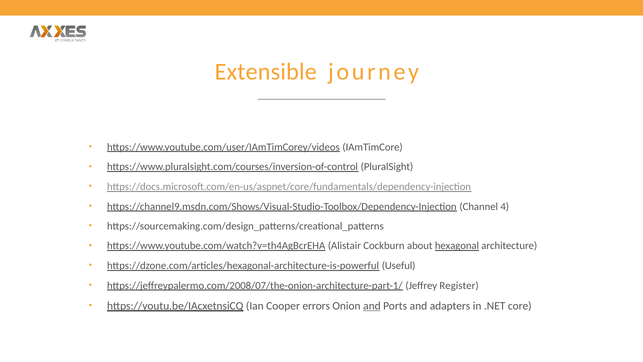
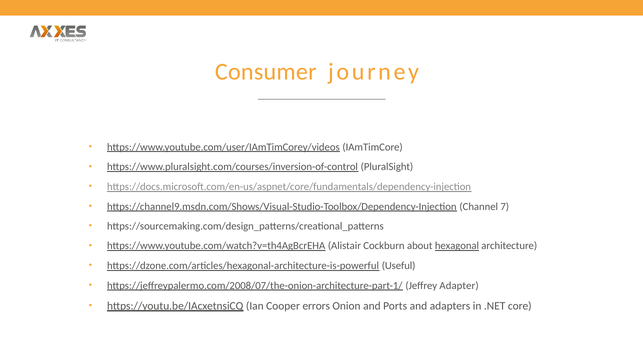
Extensible: Extensible -> Consumer (266, 72)
4: 4 -> 7 (505, 206)
Register: Register -> Adapter (459, 285)
and underline: present -> none (372, 306)
